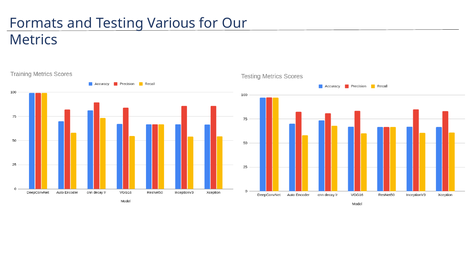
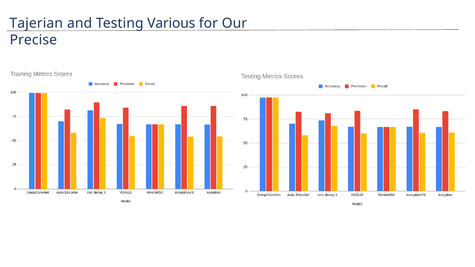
Formats: Formats -> Tajerian (36, 23)
Metrics: Metrics -> Precise (33, 40)
